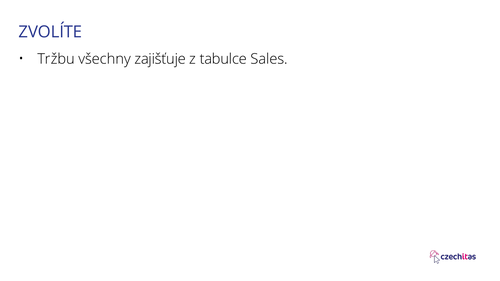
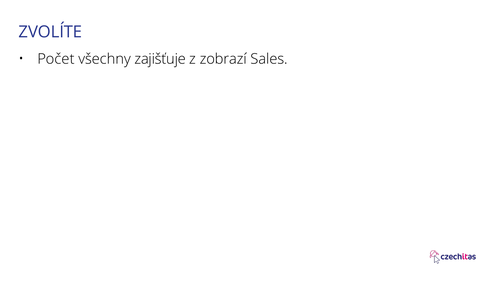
Tržbu: Tržbu -> Počet (56, 59)
tabulce: tabulce -> zobrazí (223, 59)
